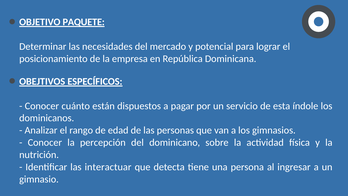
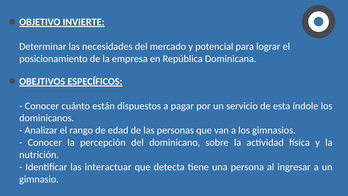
PAQUETE: PAQUETE -> INVIERTE (84, 22)
